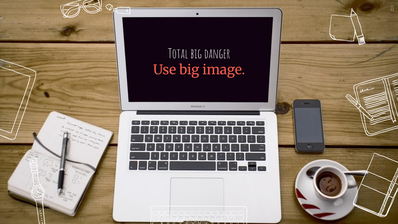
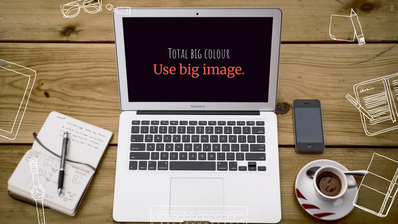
danger: danger -> colour (217, 54)
